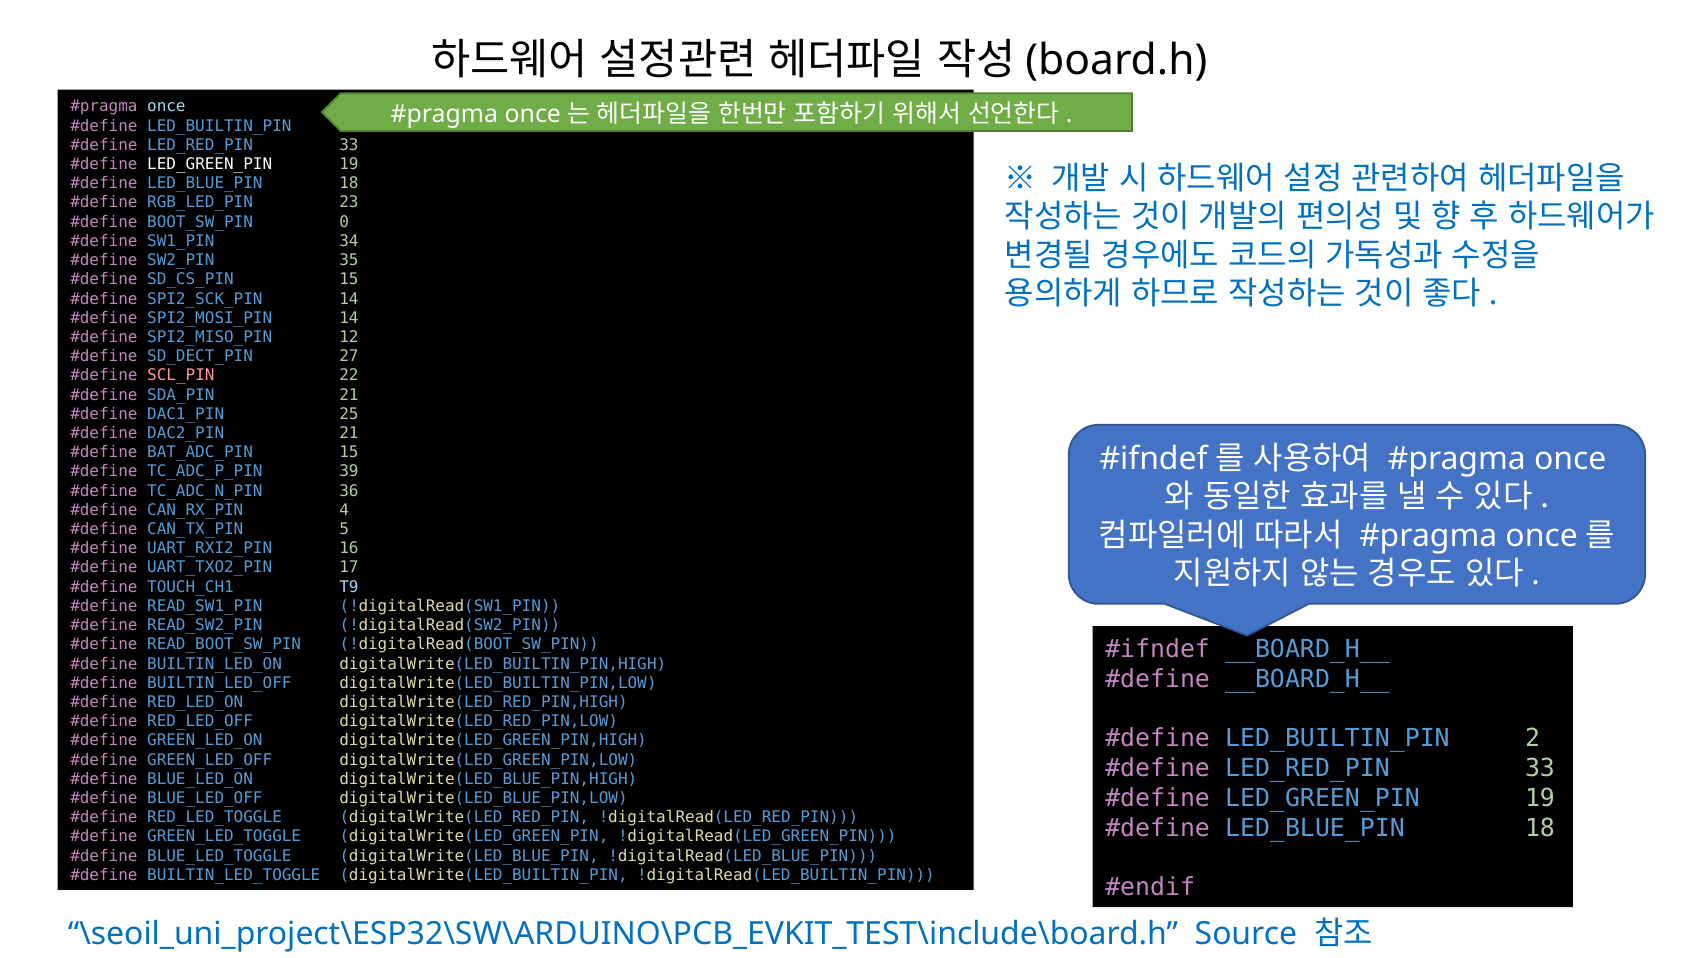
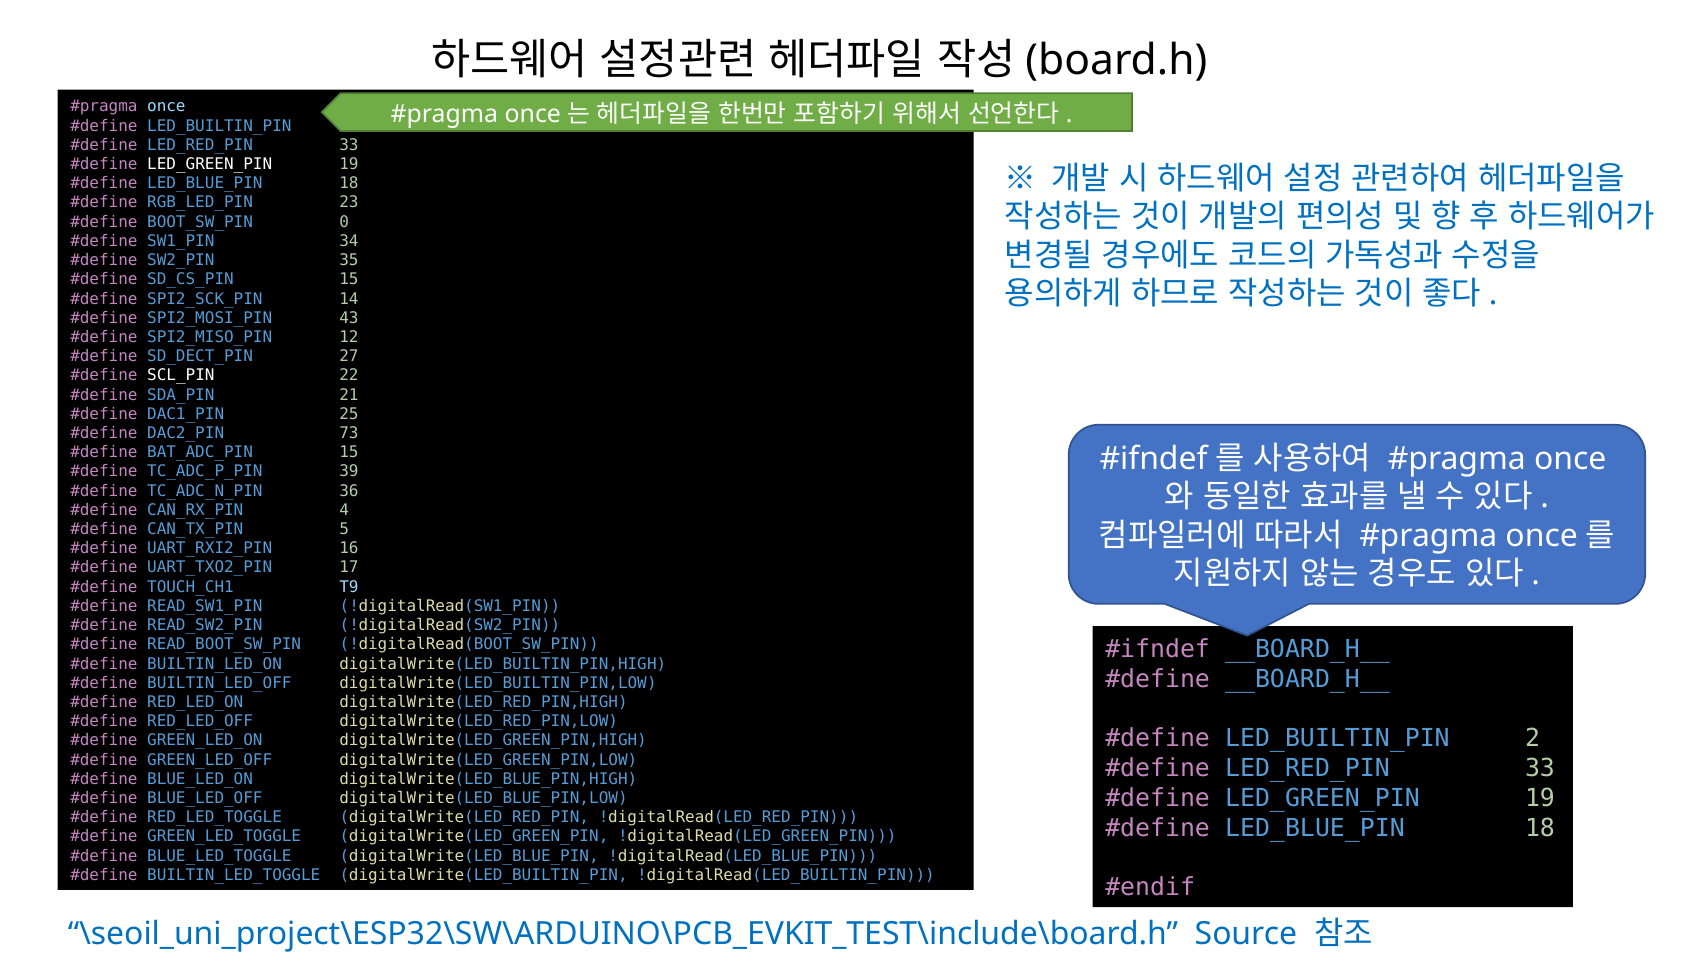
SPI2_MOSI_PIN 14: 14 -> 43 (349, 318)
SCL_PIN colour: pink -> white (181, 376)
DAC2_PIN 21: 21 -> 73 (349, 433)
